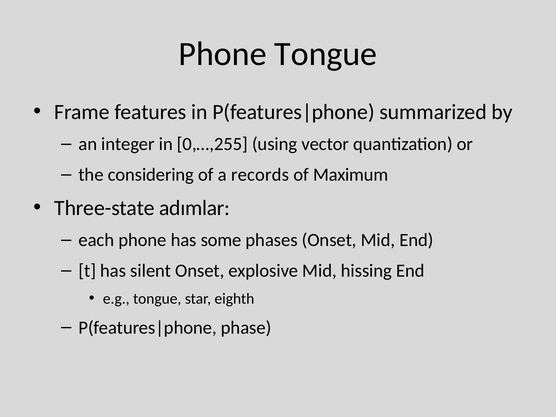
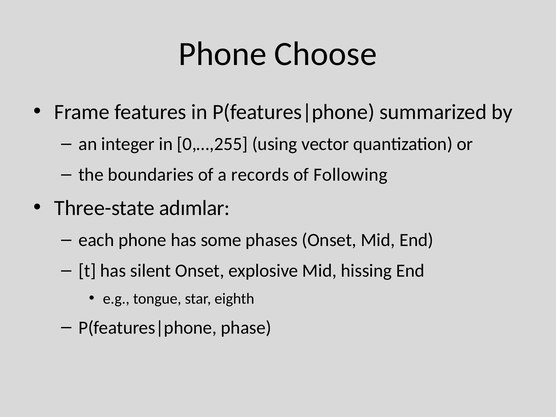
Phone Tongue: Tongue -> Choose (326, 54)
considering: considering -> boundaries (151, 175)
Maximum: Maximum -> Following (350, 175)
